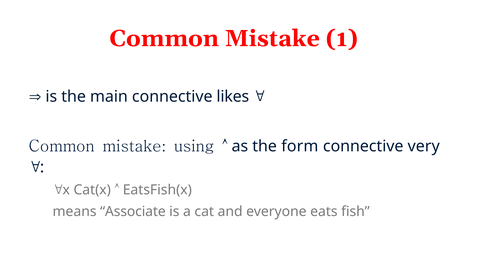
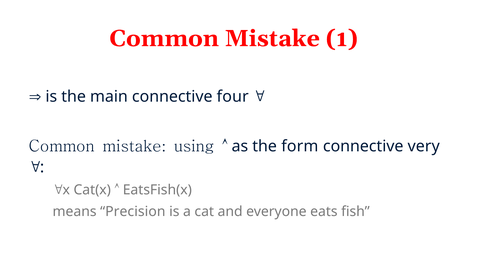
likes: likes -> four (233, 97)
Associate: Associate -> Precision (133, 211)
